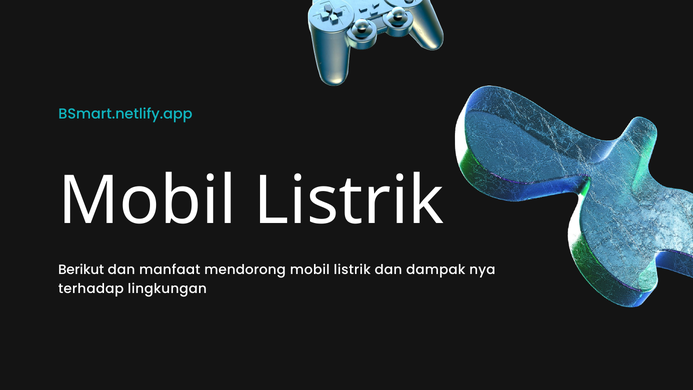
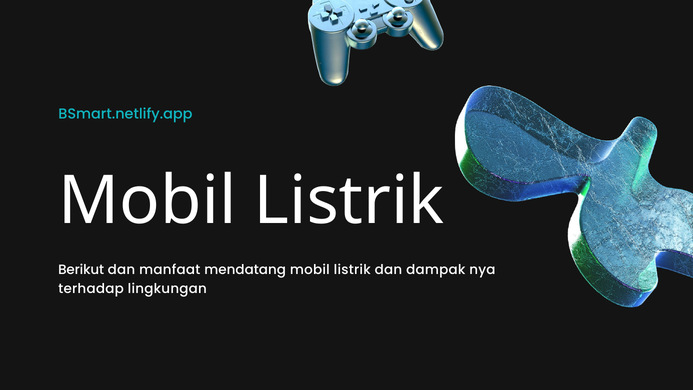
mendorong: mendorong -> mendatang (245, 270)
